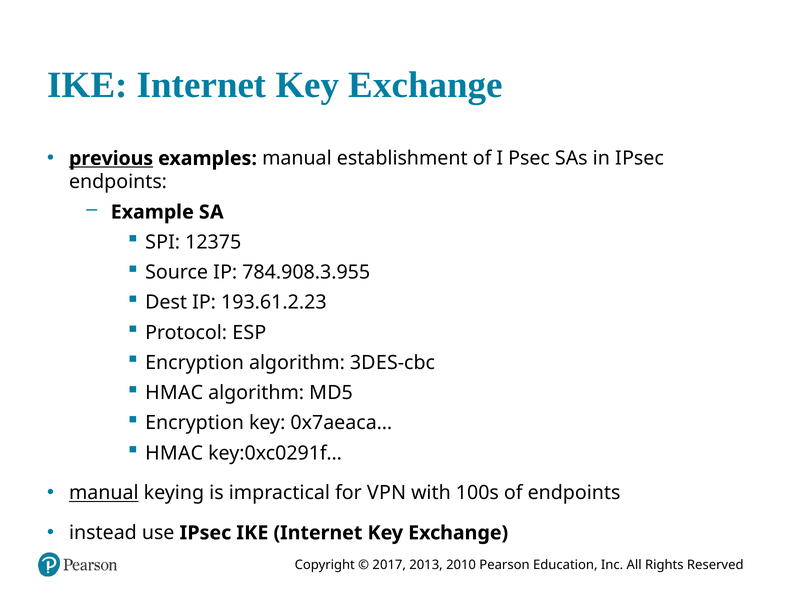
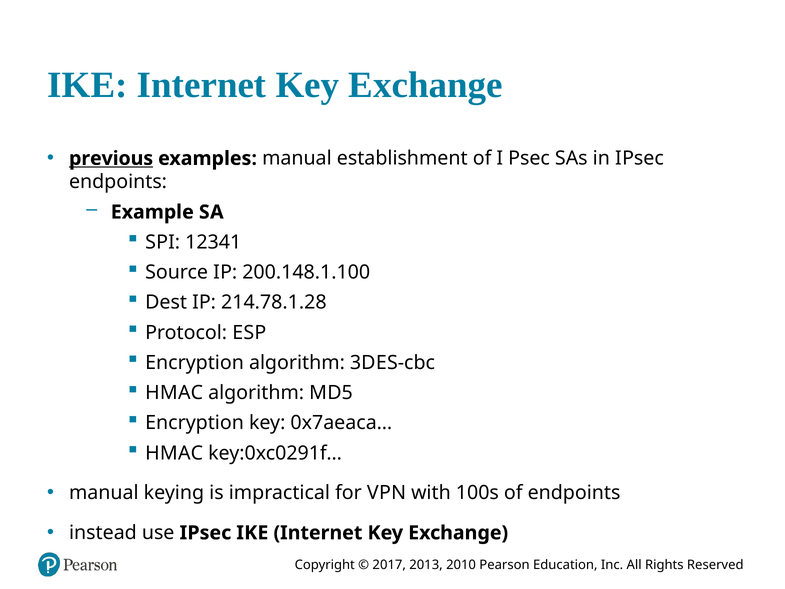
12375: 12375 -> 12341 (213, 242)
784.908.3.955: 784.908.3.955 -> 200.148.1.100 (306, 272)
193.61.2.23: 193.61.2.23 -> 214.78.1.28 (274, 302)
manual underline: present -> none (104, 493)
